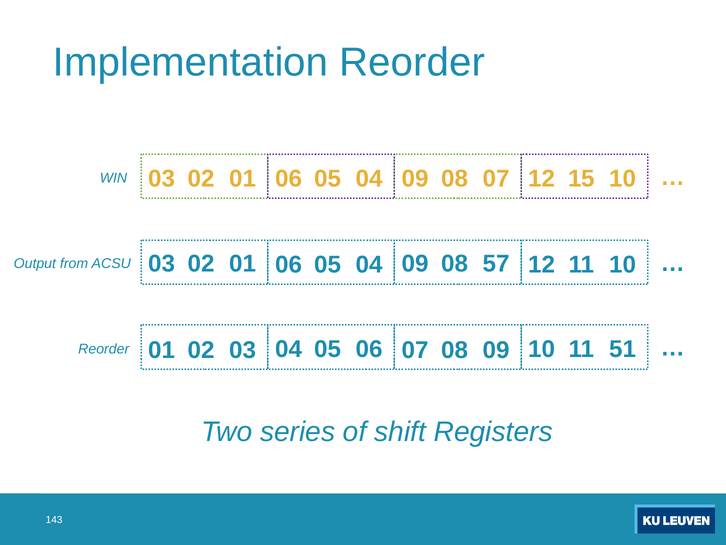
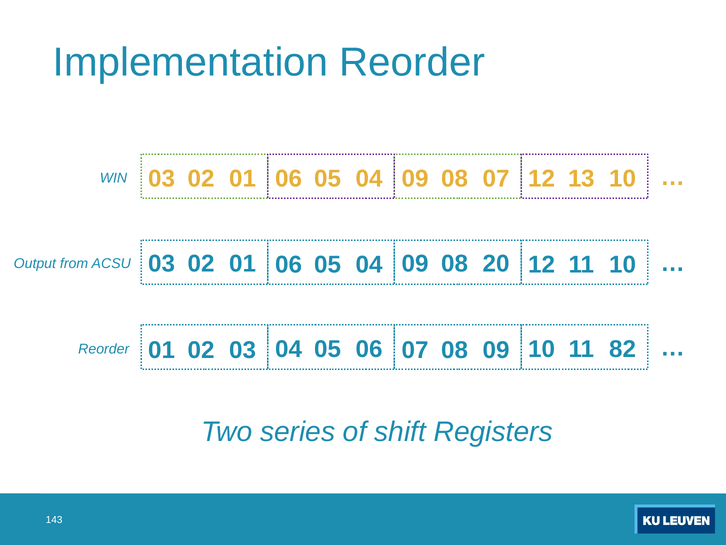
15: 15 -> 13 (581, 179)
57: 57 -> 20 (496, 264)
51: 51 -> 82 (623, 349)
